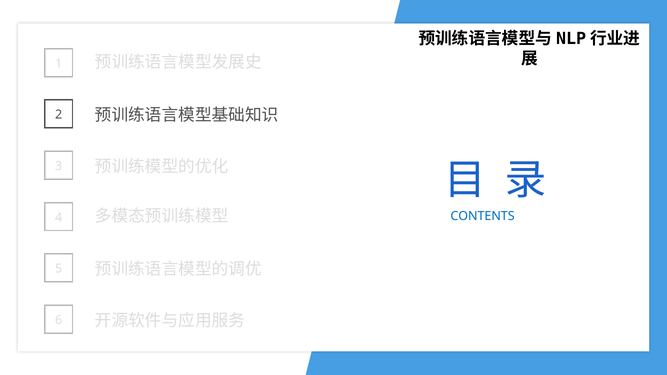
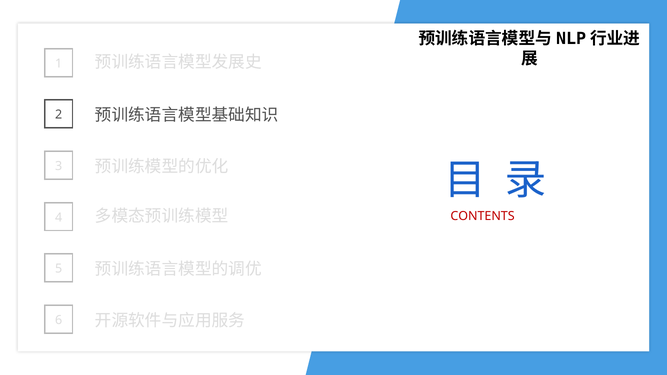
CONTENTS colour: blue -> red (483, 216)
